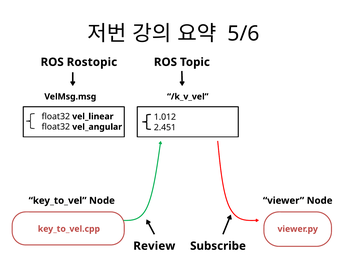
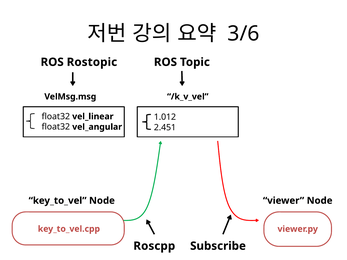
5/6: 5/6 -> 3/6 (244, 34)
Review: Review -> Roscpp (154, 246)
